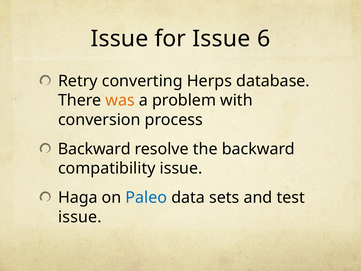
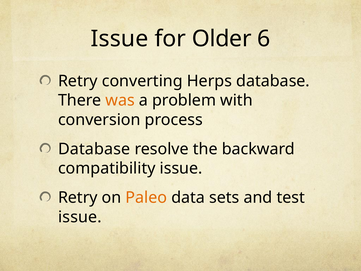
for Issue: Issue -> Older (222, 39)
Backward: Backward -> Database (94, 149)
Haga: Haga -> Retry (78, 198)
Paleo colour: blue -> orange (146, 198)
